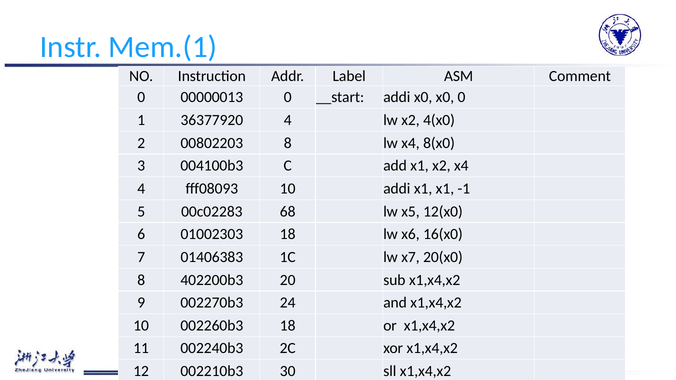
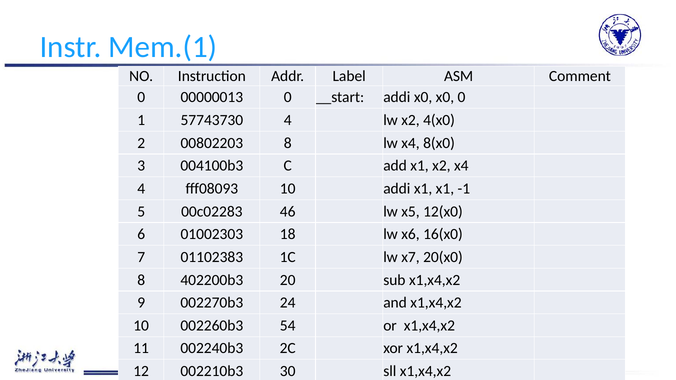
36377920: 36377920 -> 57743730 (212, 120)
68: 68 -> 46 (288, 212)
01406383: 01406383 -> 01102383 (212, 257)
002260b3 18: 18 -> 54 (288, 326)
